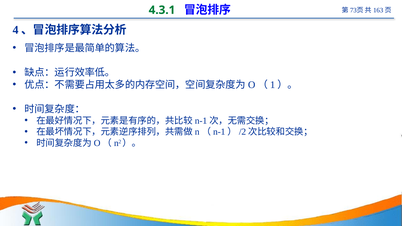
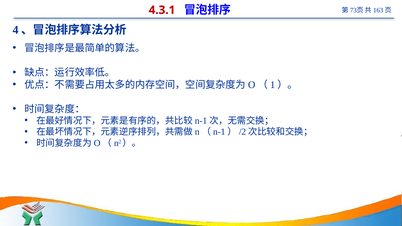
4.3.1 colour: green -> red (162, 10)
